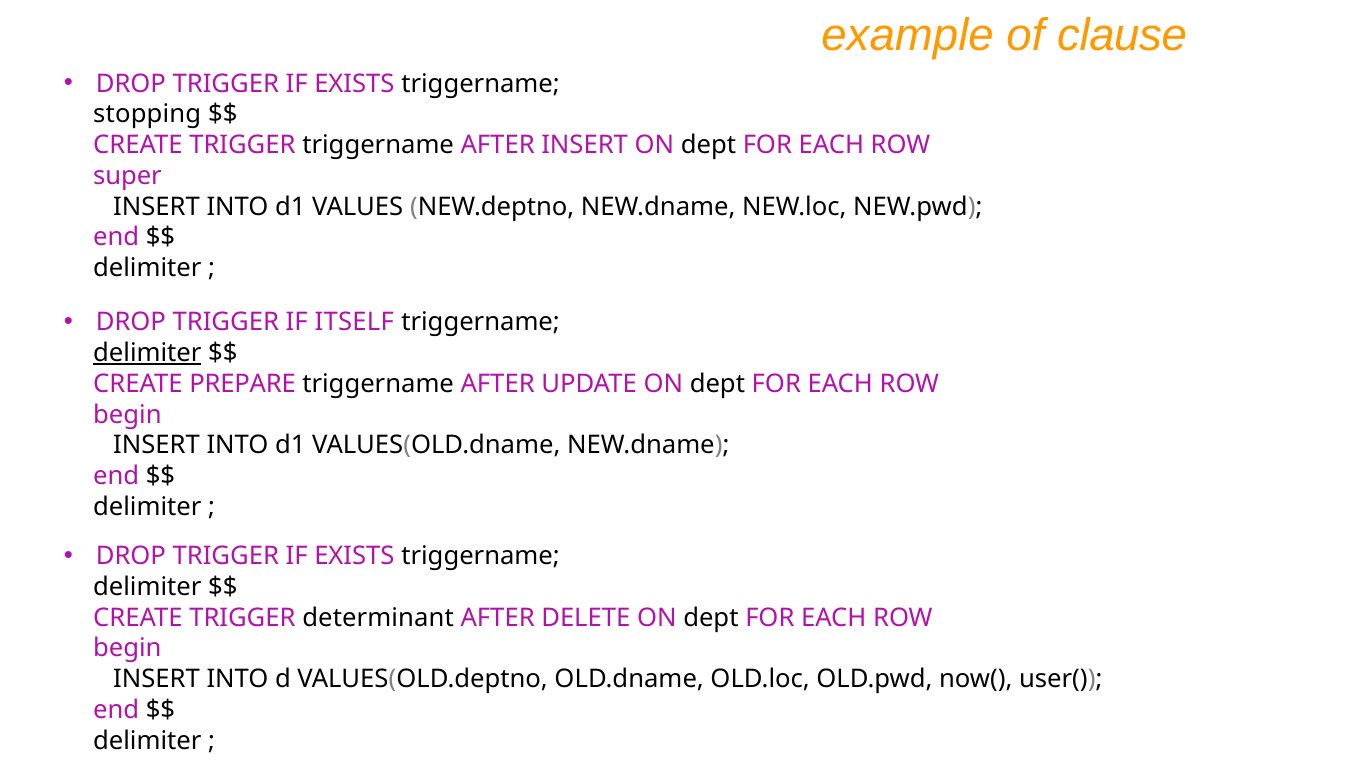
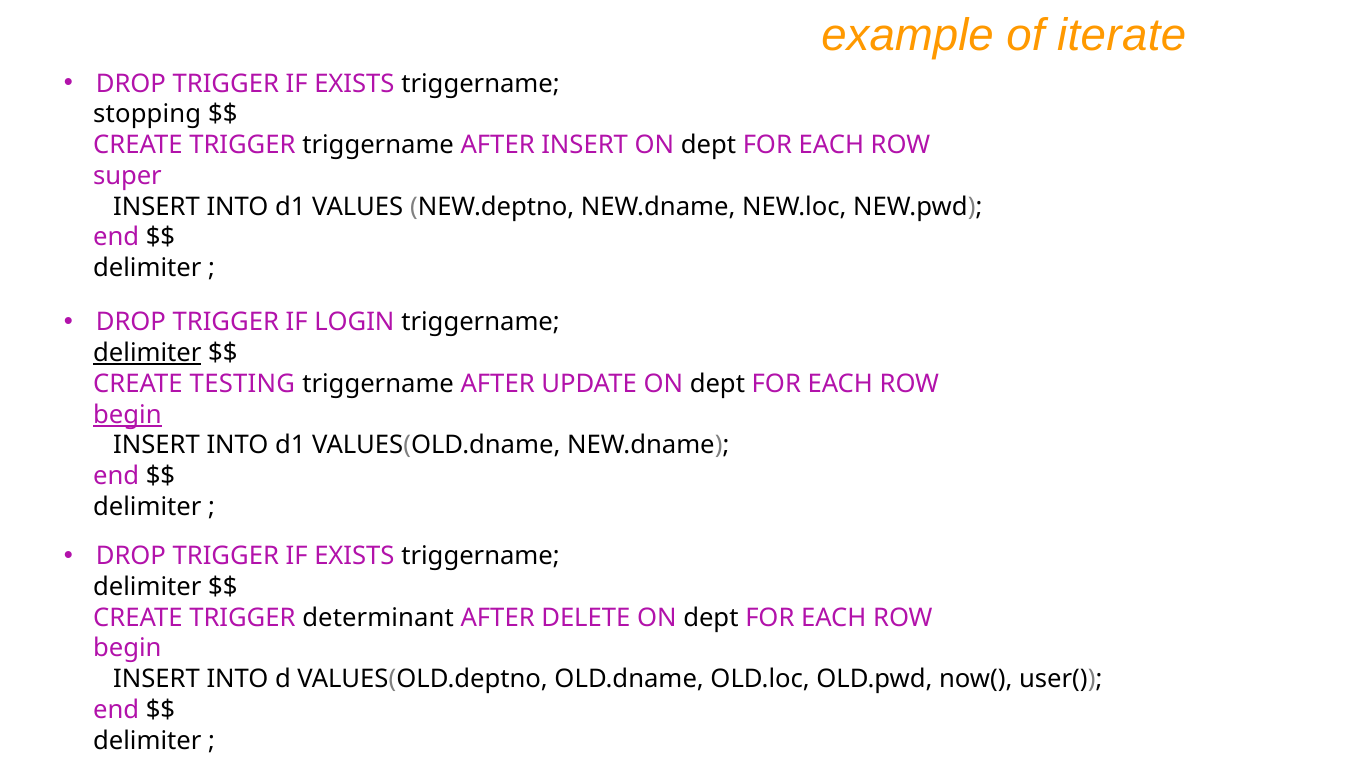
clause: clause -> iterate (1122, 36)
ITSELF: ITSELF -> LOGIN (354, 323)
PREPARE: PREPARE -> TESTING (242, 384)
begin underline: none -> present (127, 415)
